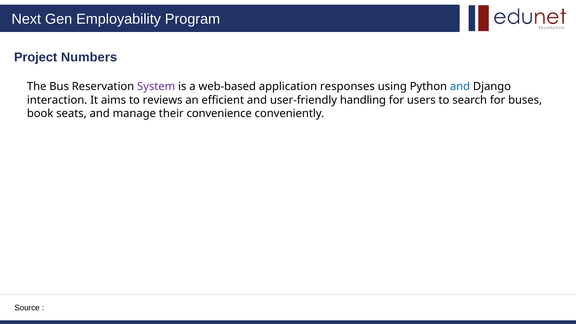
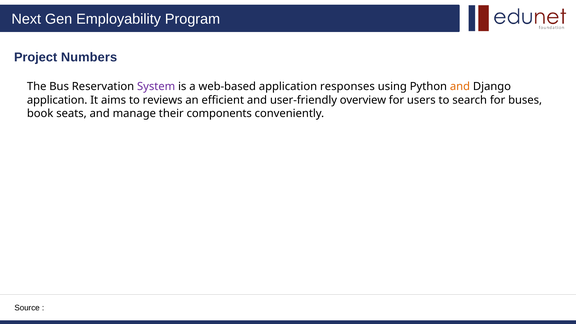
and colour: blue -> orange (460, 87)
interaction: interaction -> application (57, 100)
handling: handling -> overview (363, 100)
convenience: convenience -> components (219, 113)
